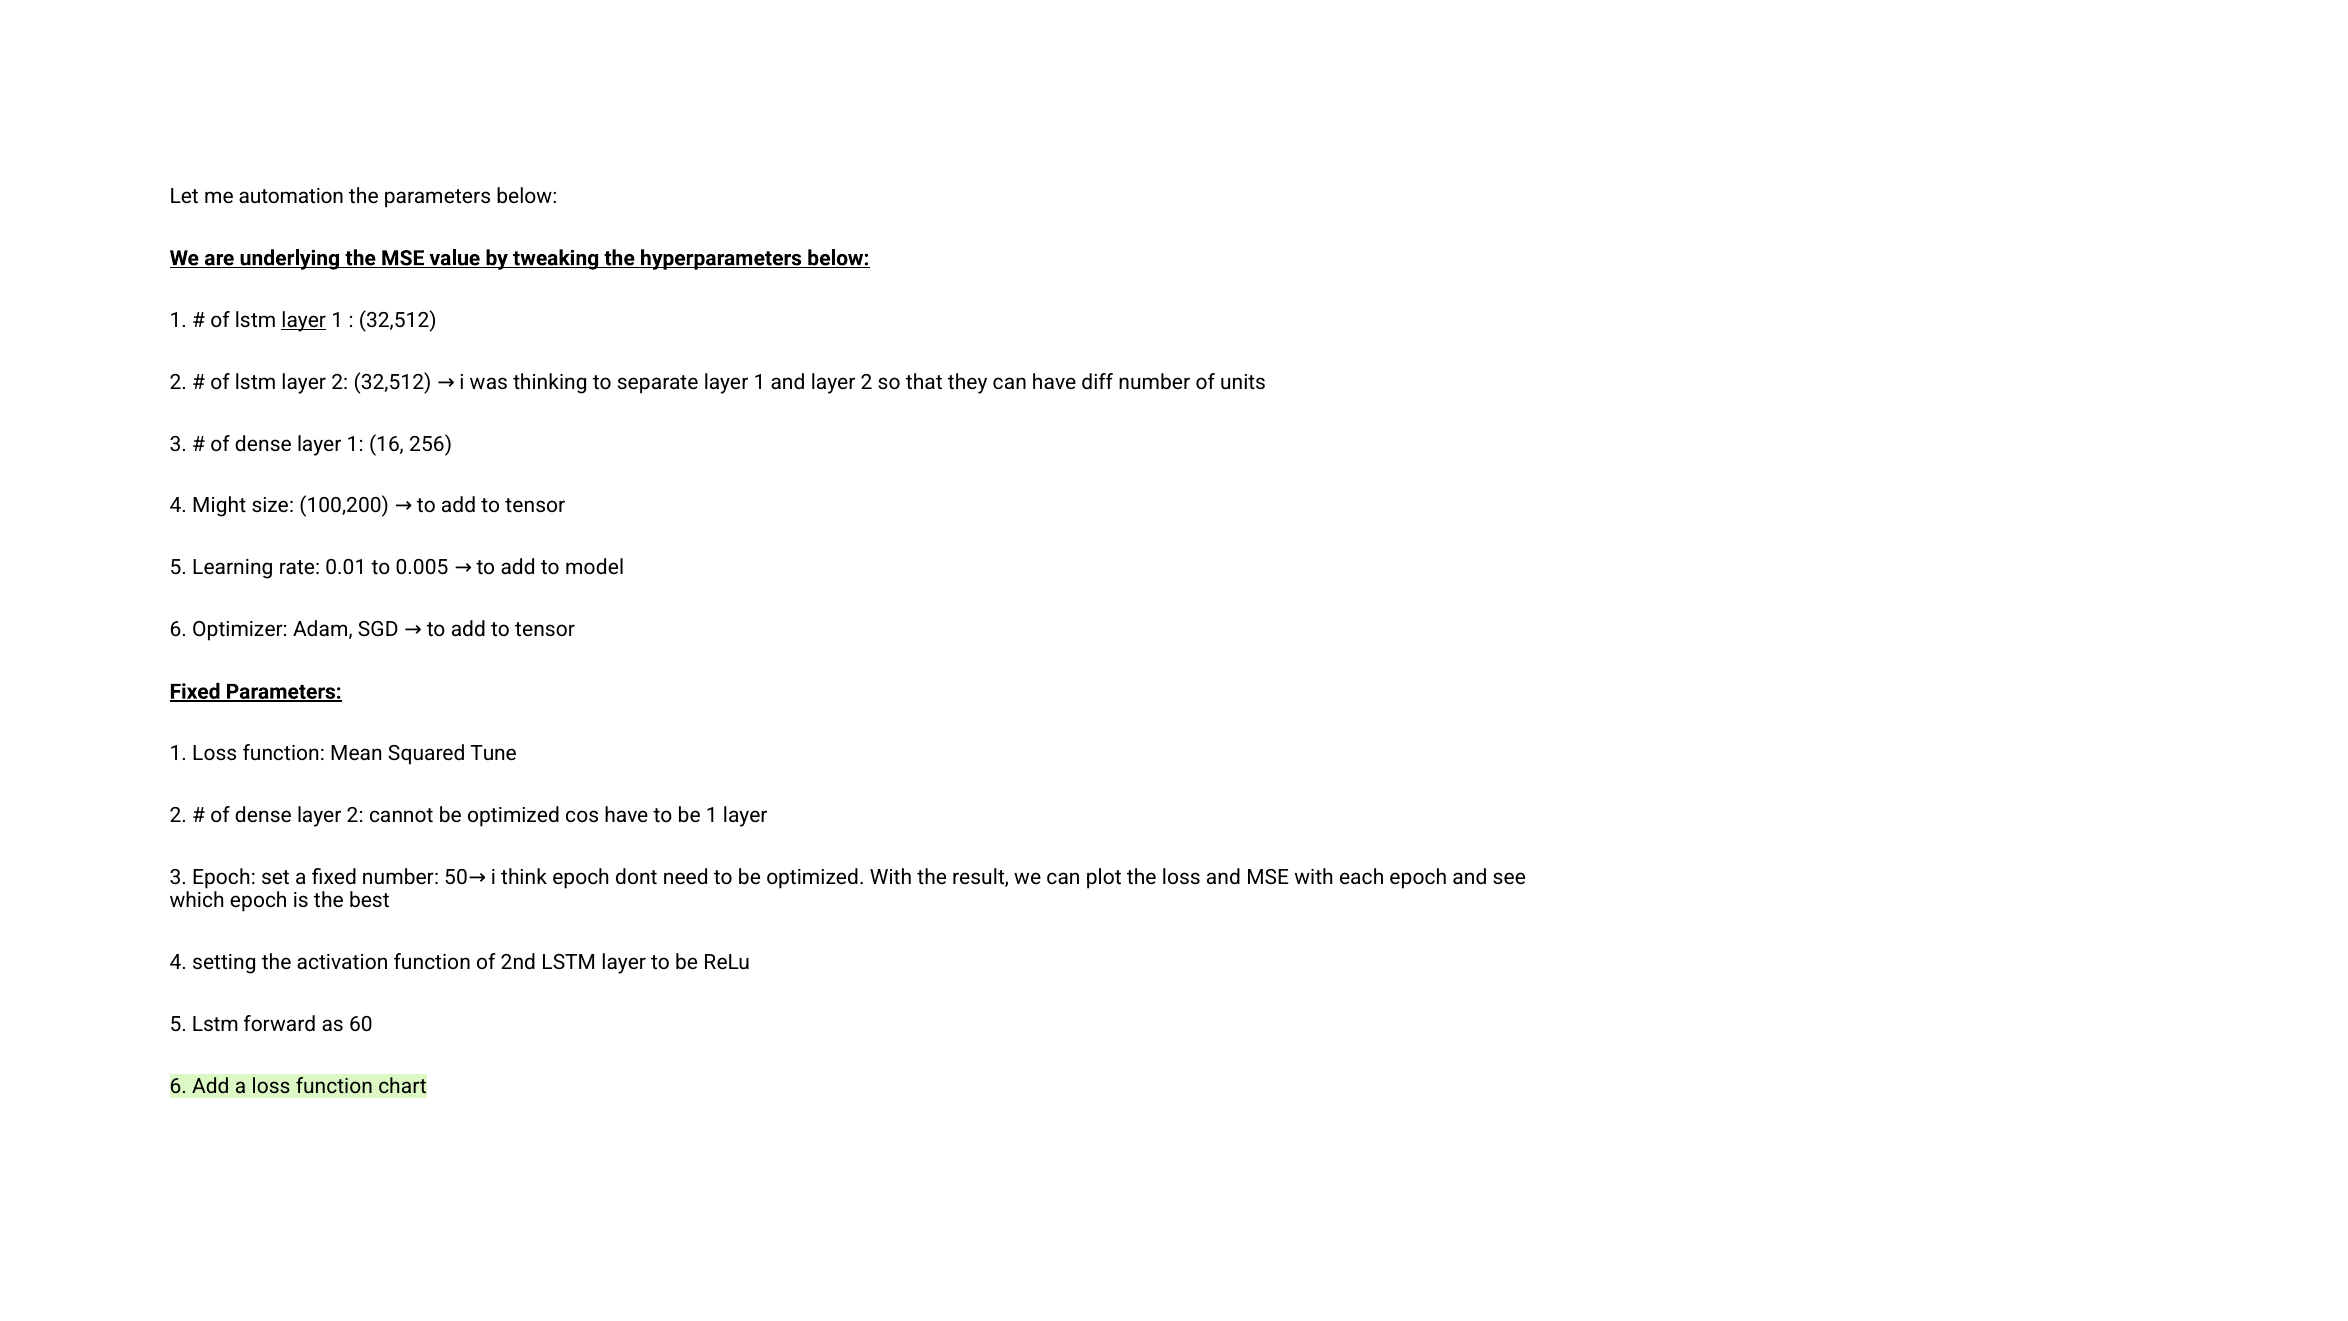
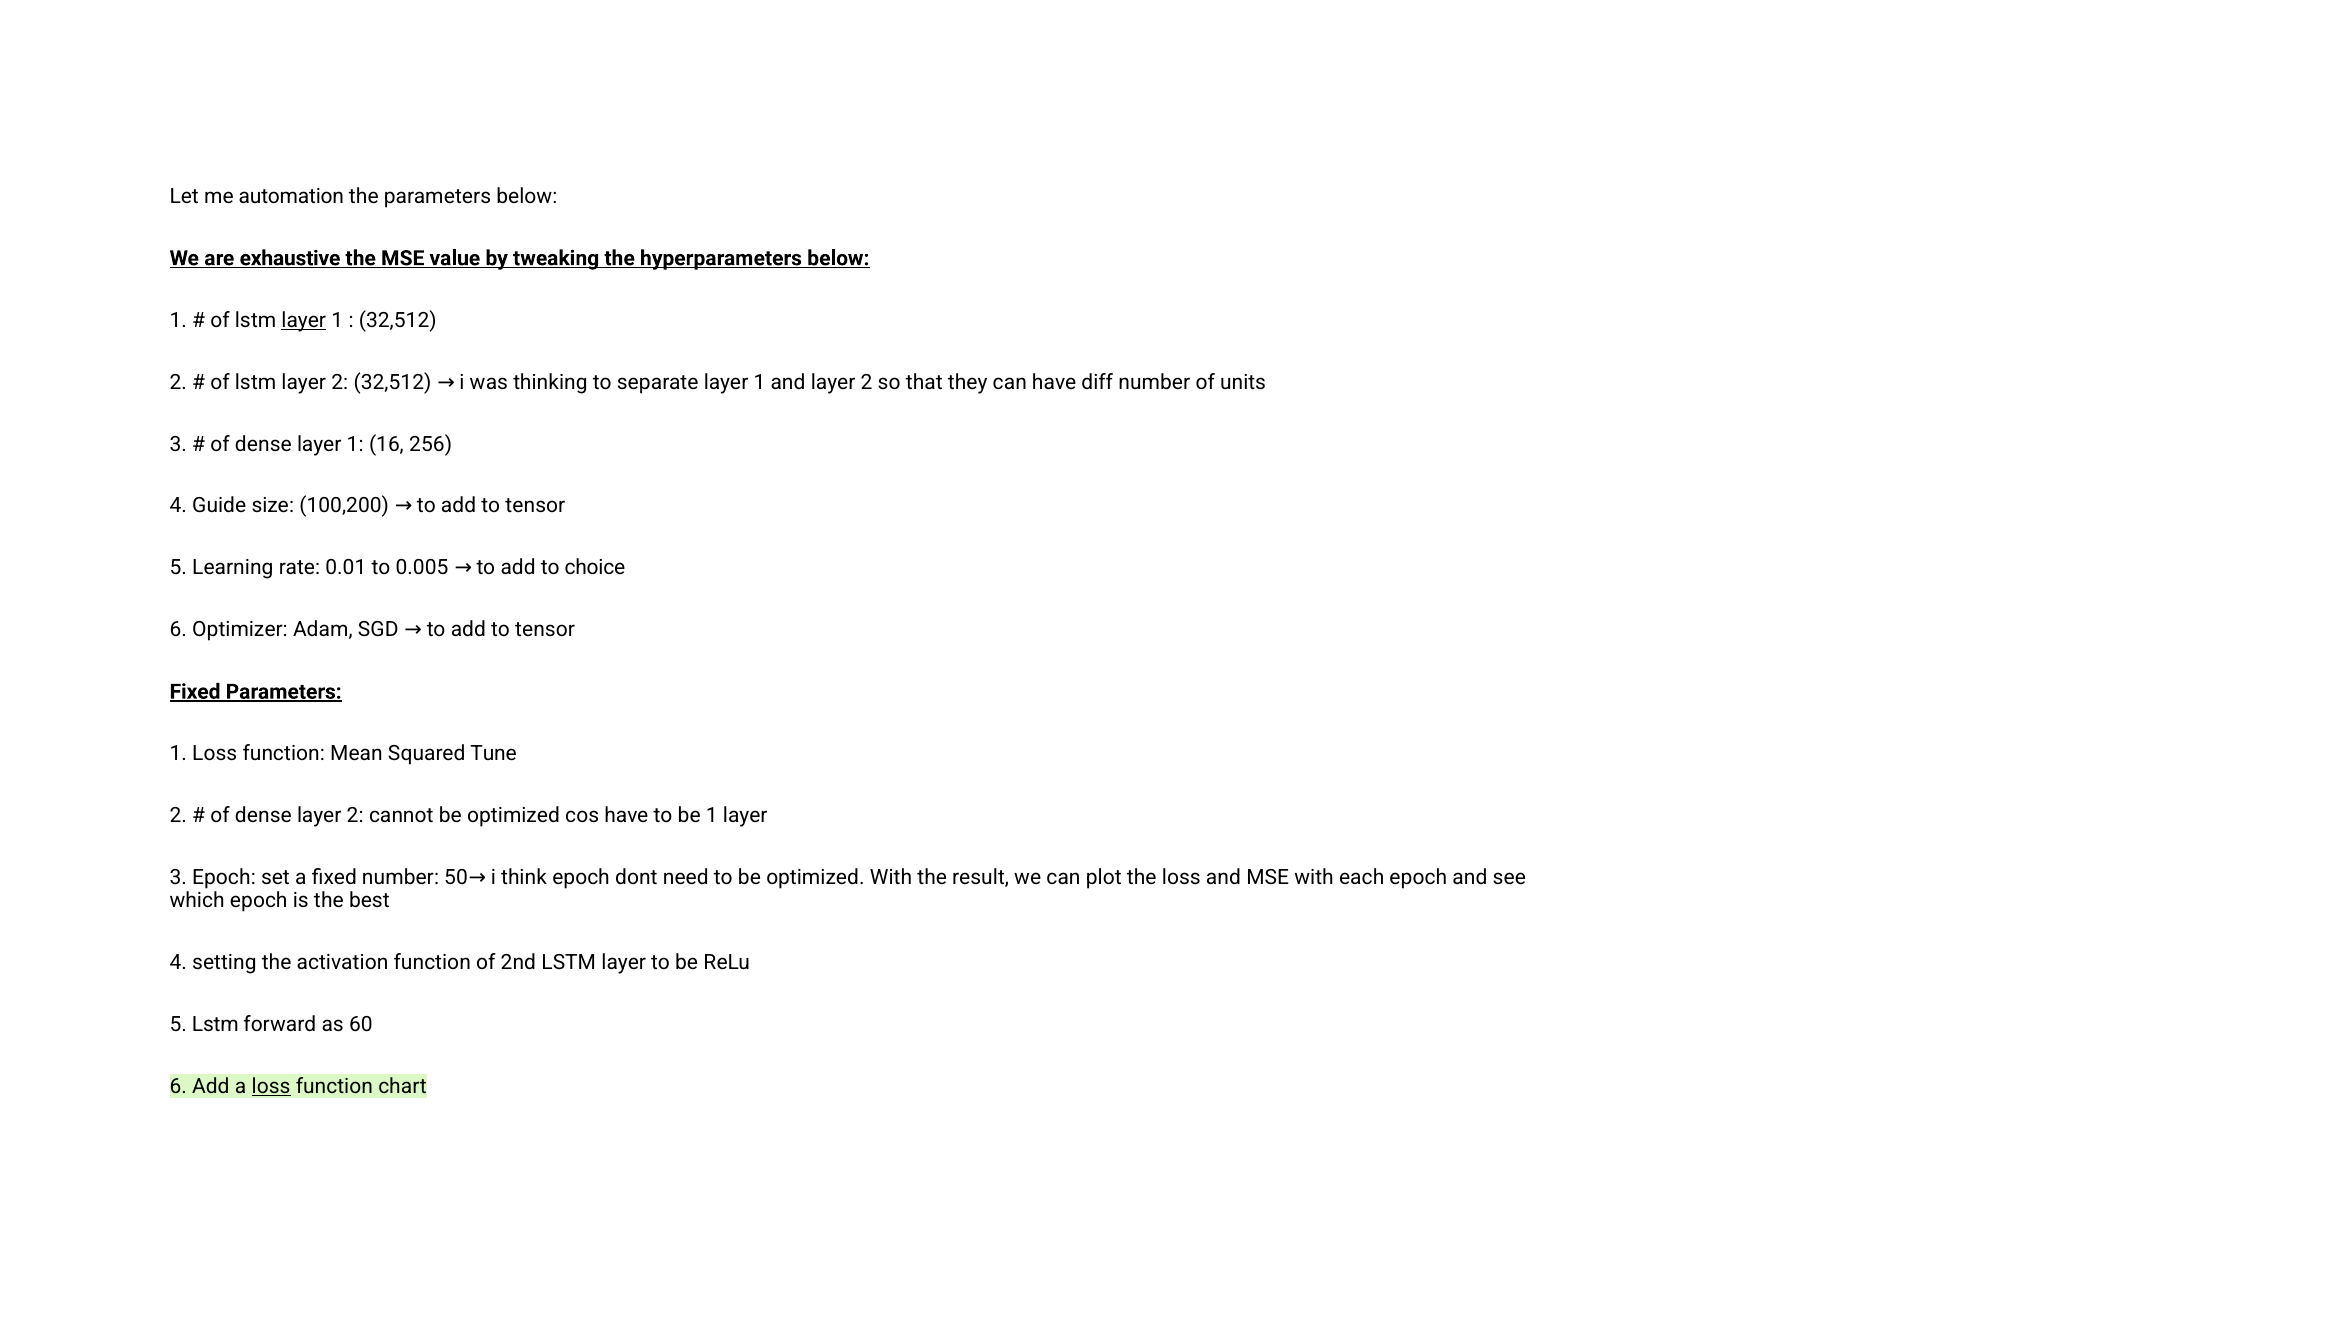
underlying: underlying -> exhaustive (290, 258)
Might: Might -> Guide (219, 506)
model: model -> choice (595, 568)
loss underline: none -> present (271, 1086)
